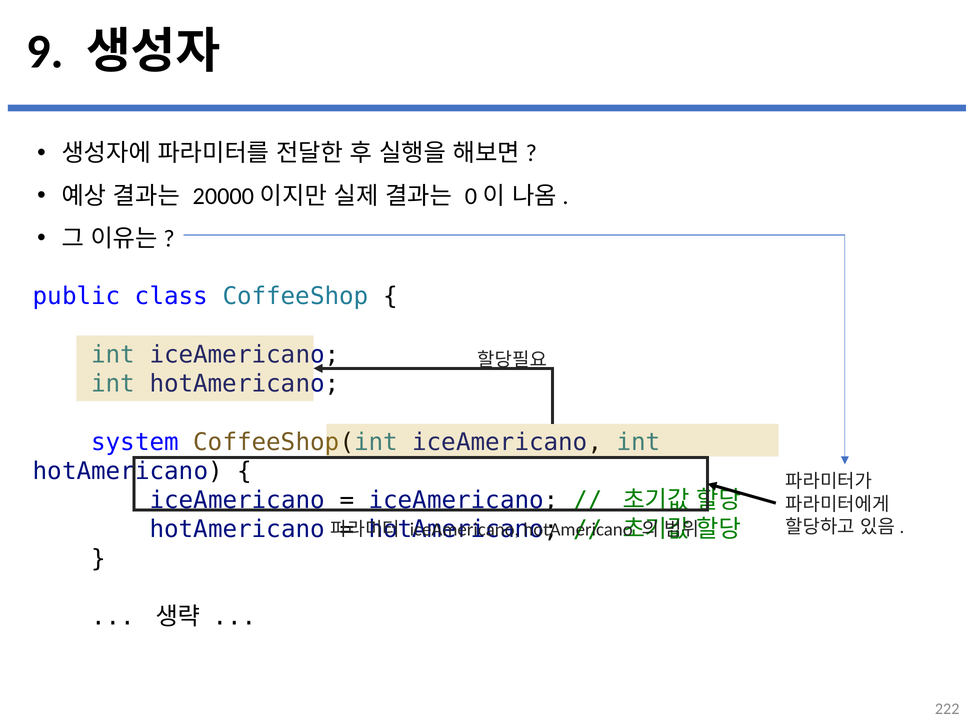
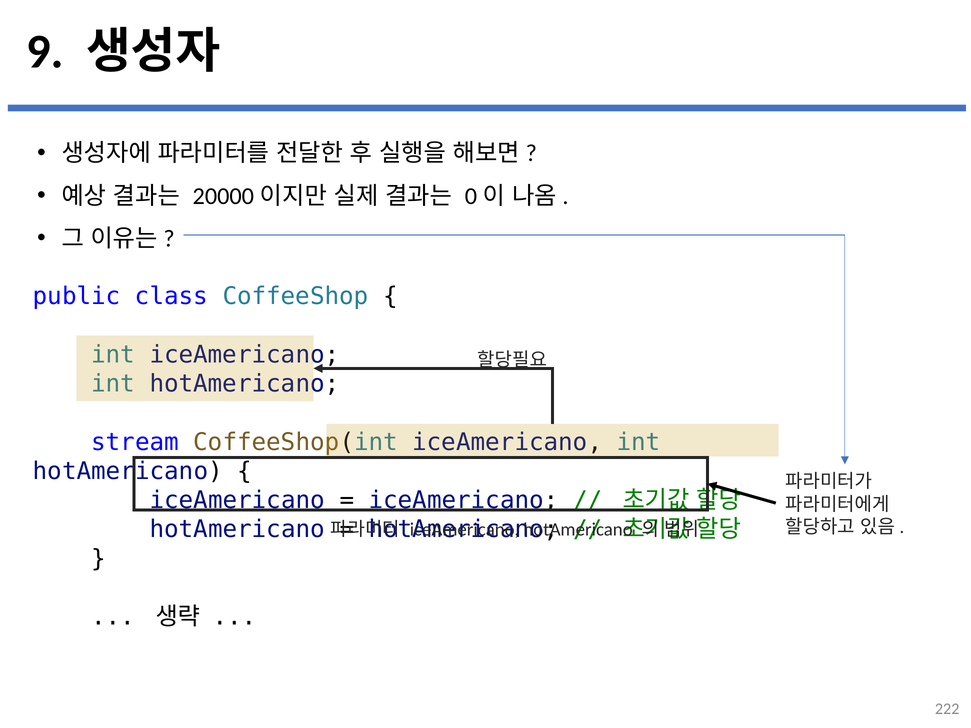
system: system -> stream (135, 442)
